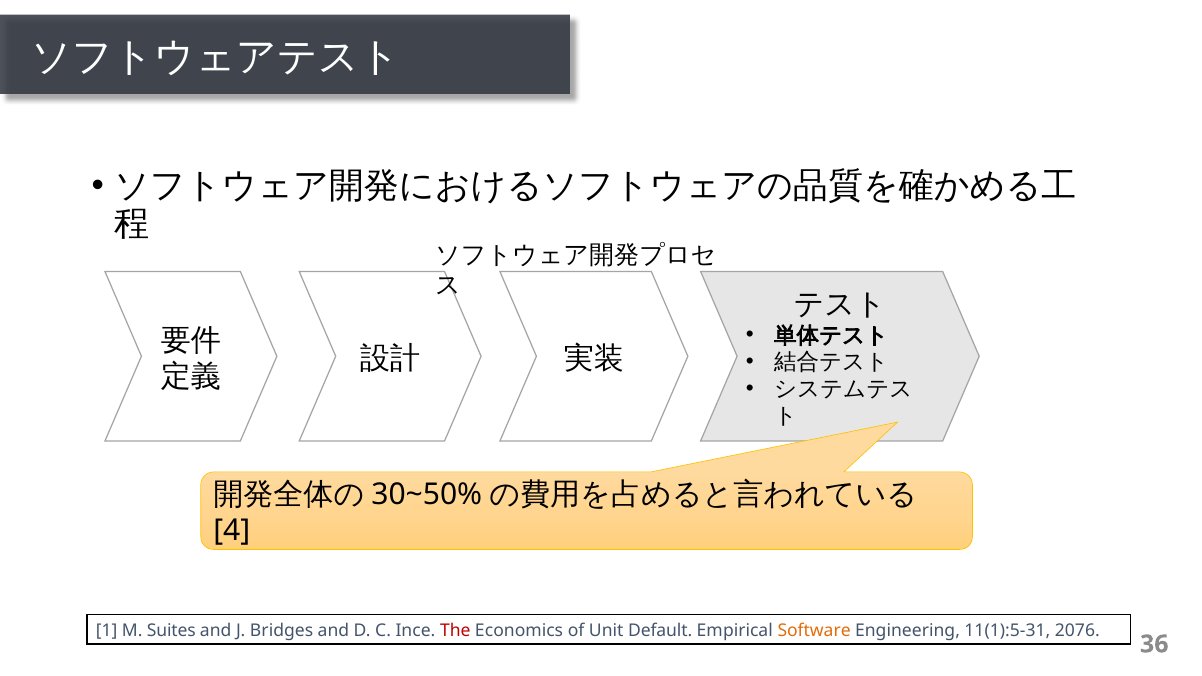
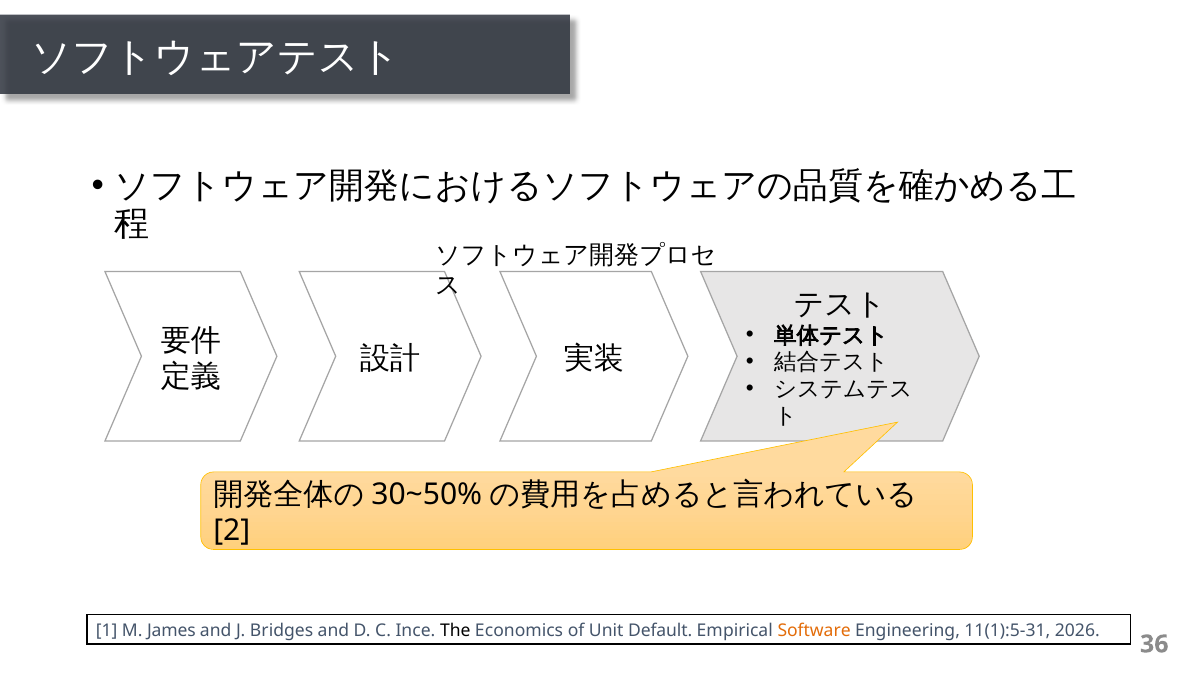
4: 4 -> 2 (232, 531)
Suites: Suites -> James (171, 631)
The colour: red -> black (455, 631)
2076: 2076 -> 2026 (1077, 631)
